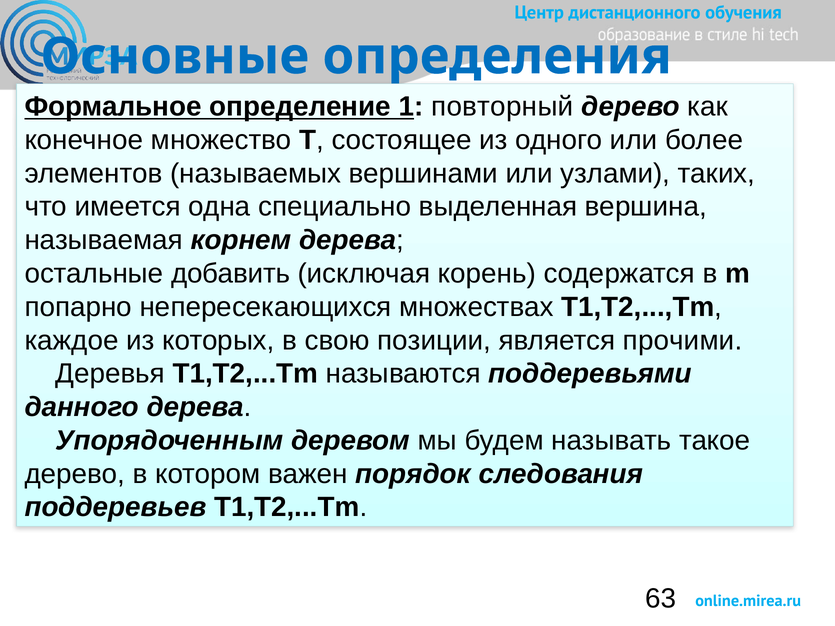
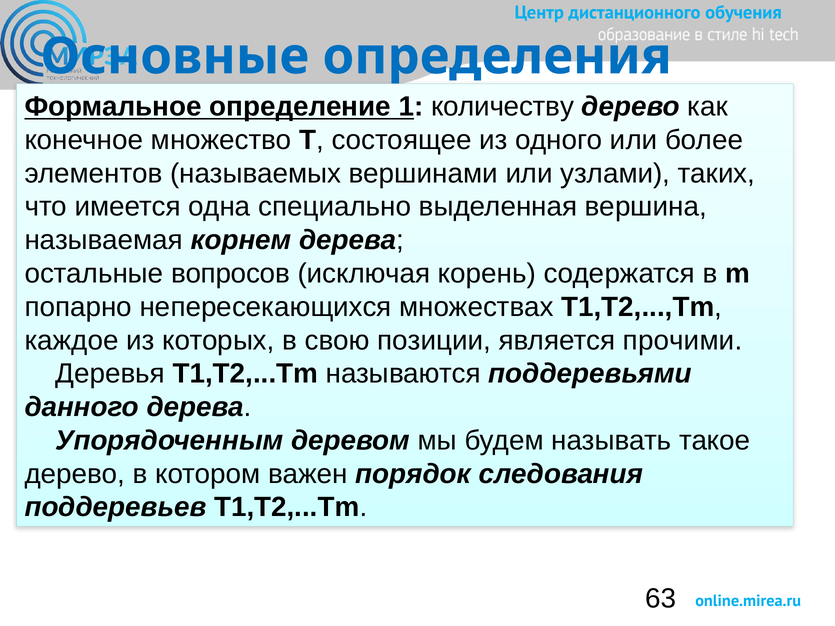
повторный: повторный -> количеству (503, 107)
добавить: добавить -> вопросов (231, 274)
